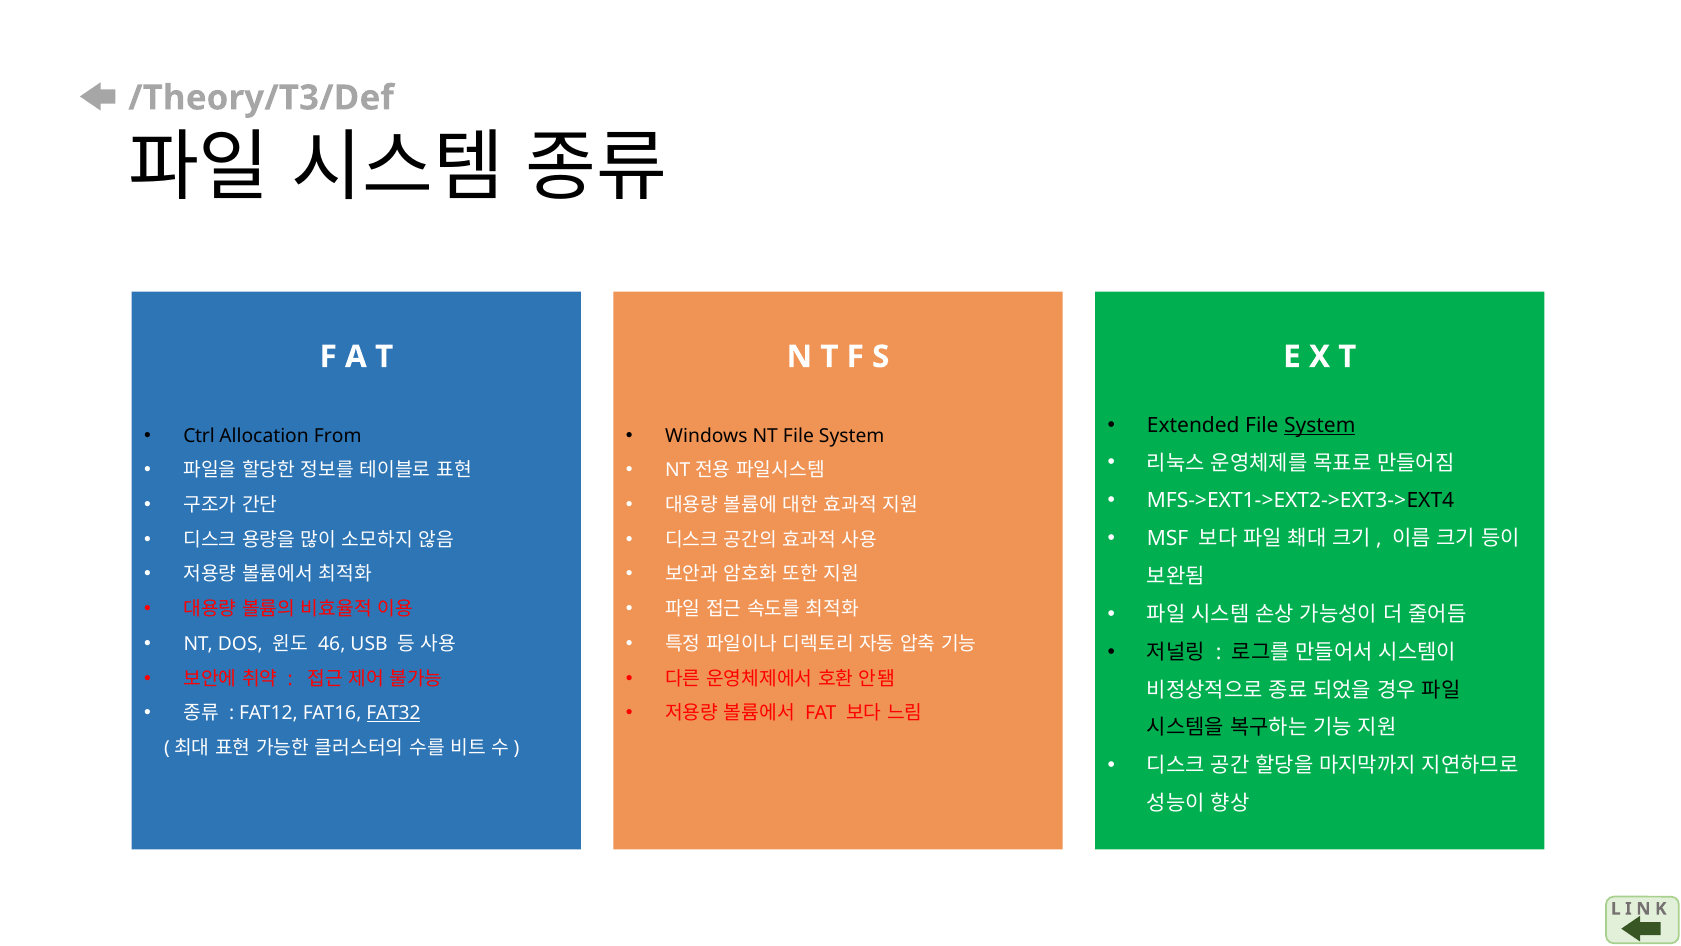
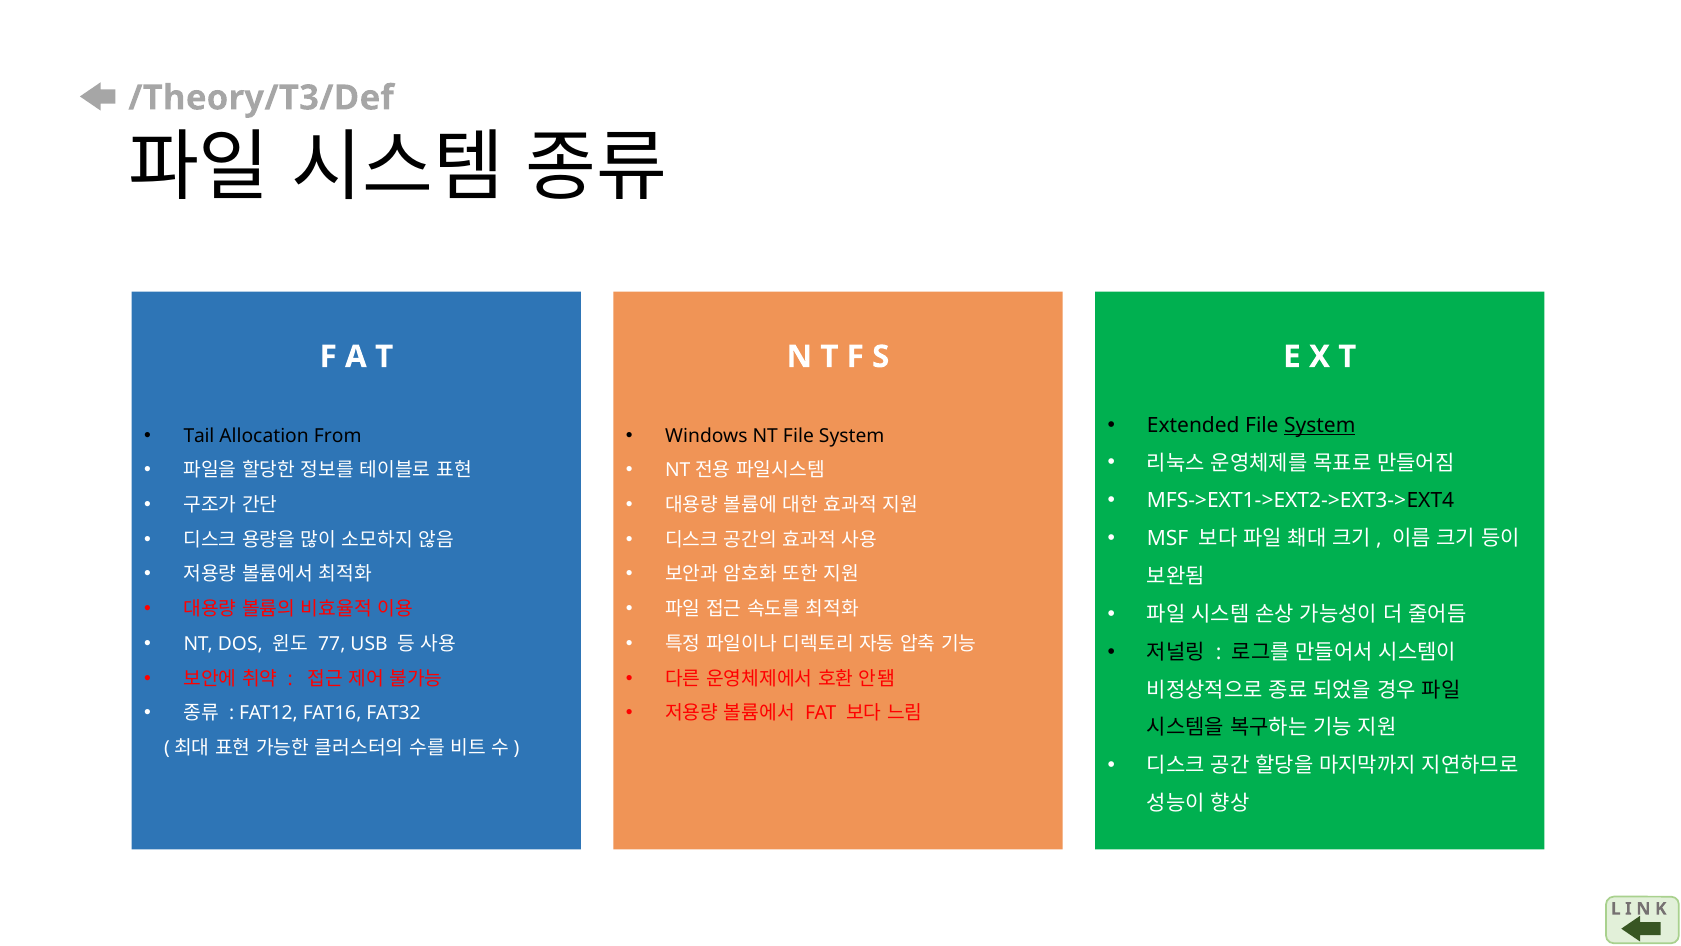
Ctrl: Ctrl -> Tail (199, 436)
46: 46 -> 77 (332, 644)
FAT32 underline: present -> none (393, 713)
